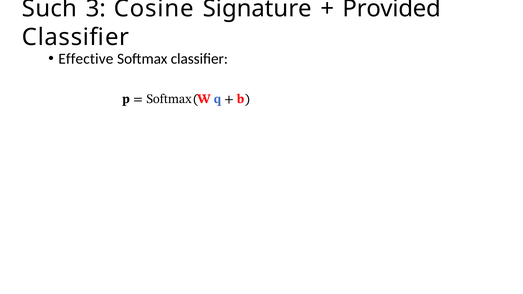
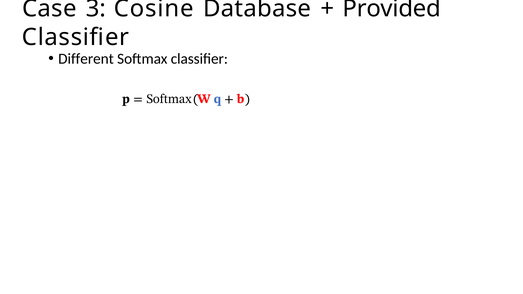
Such: Such -> Case (49, 8)
Signature: Signature -> Database (257, 8)
Effective: Effective -> Different (86, 59)
